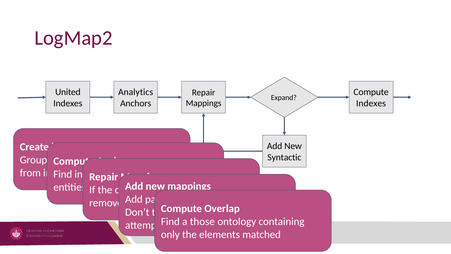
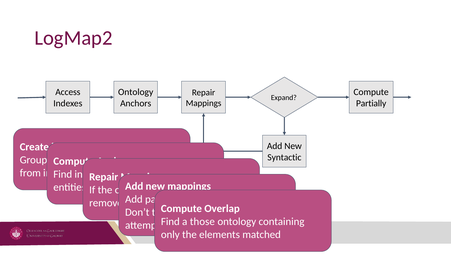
United: United -> Access (68, 92)
Analytics: Analytics -> Ontology (136, 92)
Indexes: Indexes -> Partially (371, 103)
